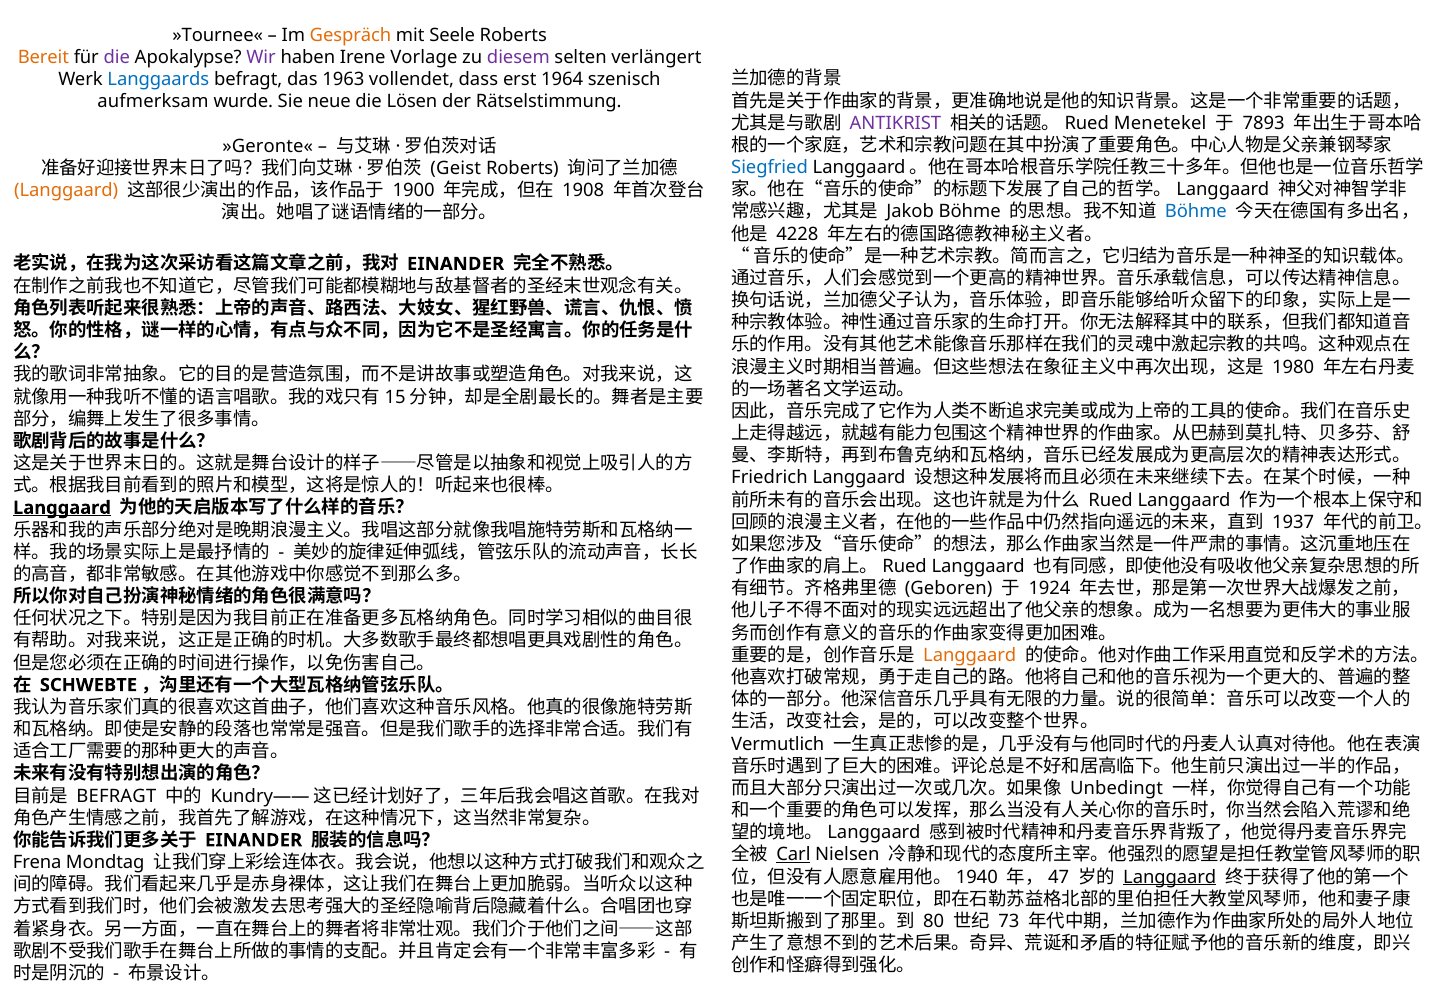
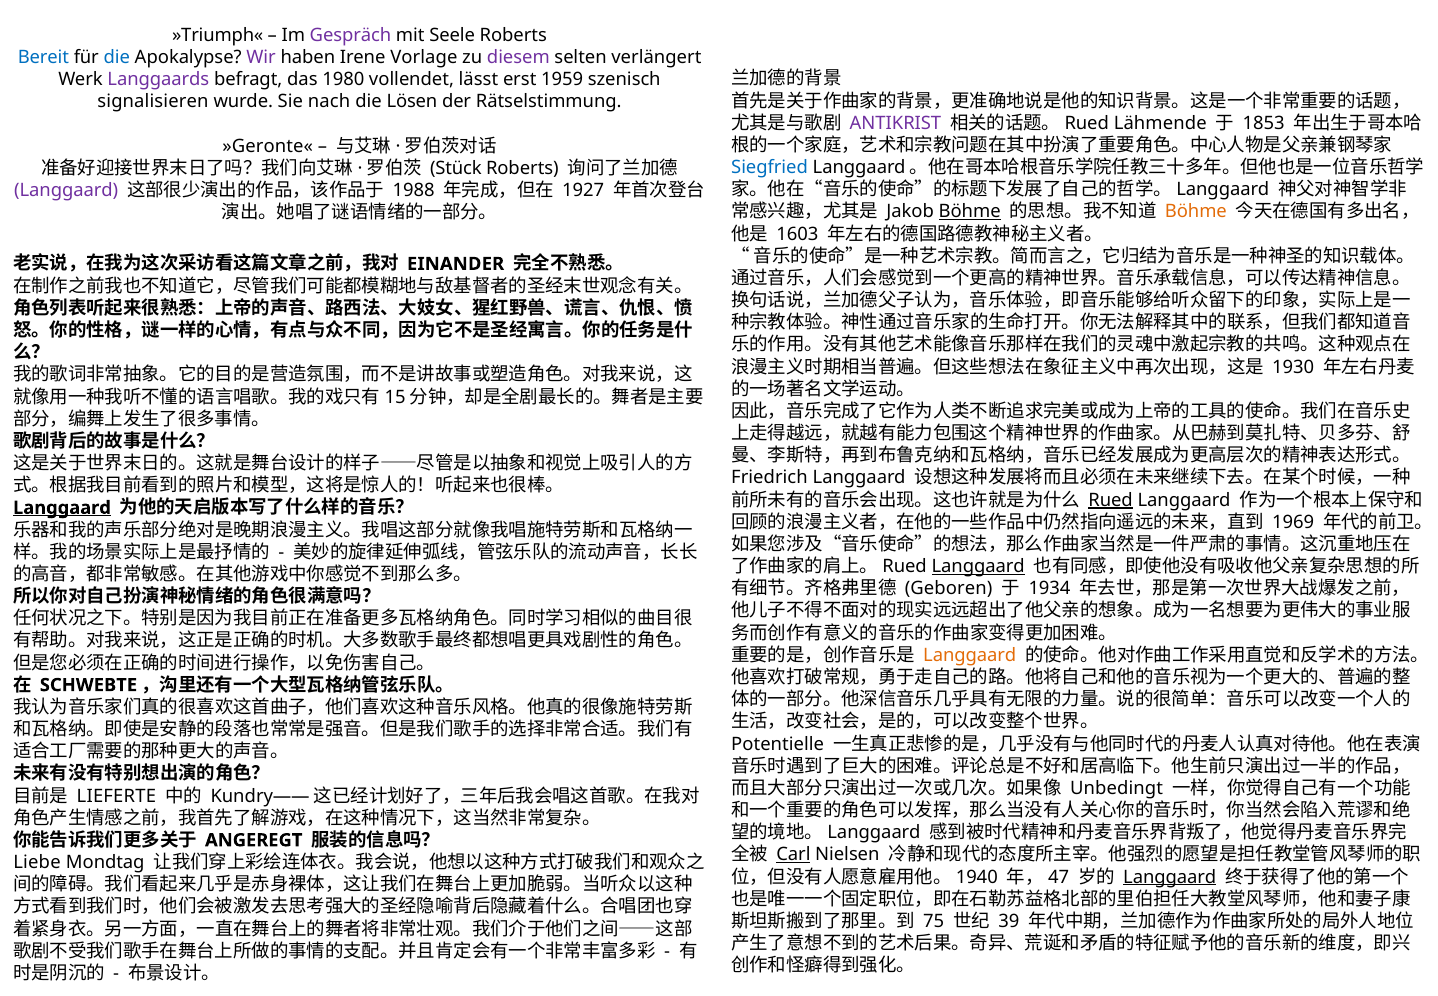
»Tournee«: »Tournee« -> »Triumph« (218, 35)
Gespräch colour: orange -> purple (350, 35)
Bereit colour: orange -> blue (43, 57)
die colour: purple -> blue (117, 57)
Langgaards colour: blue -> purple (158, 80)
1963: 1963 -> 1980 (343, 80)
dass: dass -> lässt (478, 80)
1964: 1964 -> 1959 (562, 80)
aufmerksam: aufmerksam -> signalisieren (153, 102)
neue: neue -> nach (329, 102)
Menetekel: Menetekel -> Lähmende (1160, 123)
7893: 7893 -> 1853 (1264, 123)
Geist: Geist -> Stück (456, 168)
Langgaard colour: orange -> purple (66, 190)
1900: 1900 -> 1988 (414, 190)
1908: 1908 -> 1927 (583, 190)
Böhme underline: none -> present (970, 212)
Böhme colour: blue -> orange (1196, 212)
4228: 4228 -> 1603 (797, 234)
1980: 1980 -> 1930 (1293, 367)
Rued underline: none -> present (1111, 500)
1937: 1937 -> 1969 (1293, 522)
Langgaard underline: none -> present (978, 566)
1924: 1924 -> 1934 (1050, 588)
Vermutlich: Vermutlich -> Potentielle (778, 744)
BEFRAGT: BEFRAGT -> LIEFERTE (116, 796)
EINANDER: EINANDER -> ANGEREGT (254, 840)
Frena: Frena -> Liebe (37, 862)
80: 80 -> 75 (934, 921)
73: 73 -> 39 (1009, 921)
